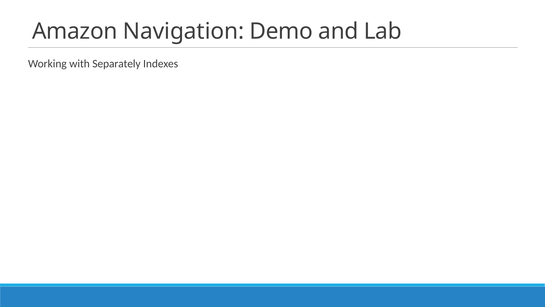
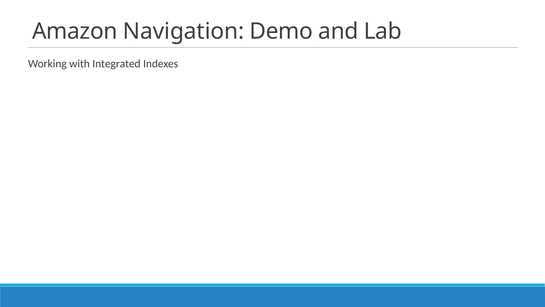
Separately: Separately -> Integrated (116, 64)
